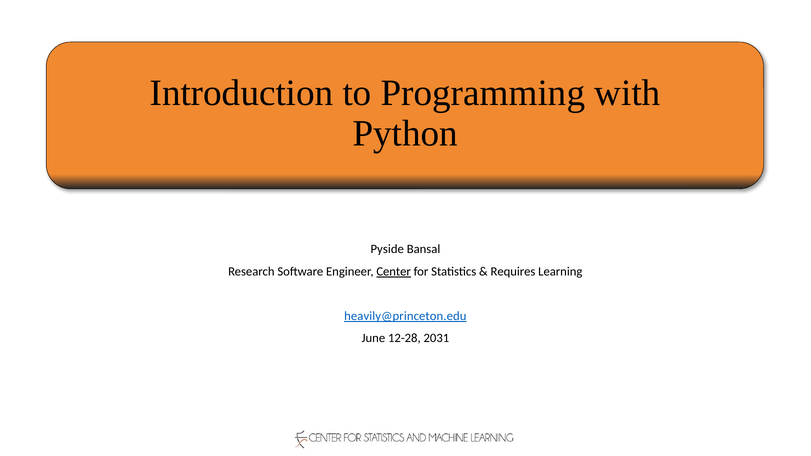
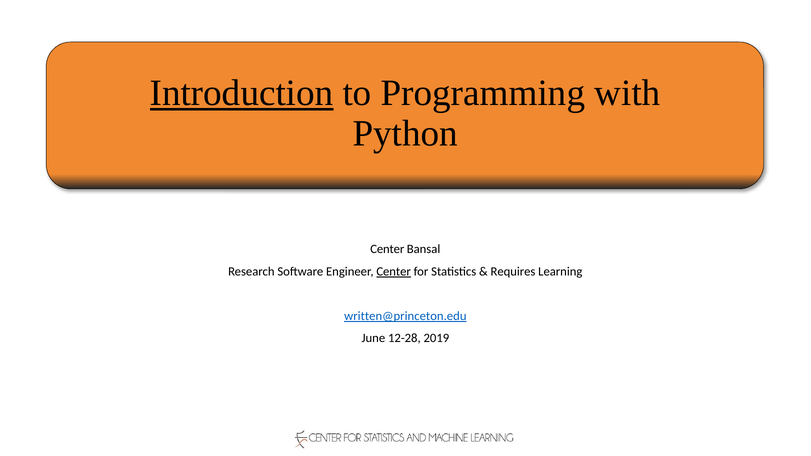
Introduction underline: none -> present (242, 93)
Pyside: Pyside -> Center (387, 249)
heavily@princeton.edu: heavily@princeton.edu -> written@princeton.edu (405, 316)
2031: 2031 -> 2019 (436, 338)
